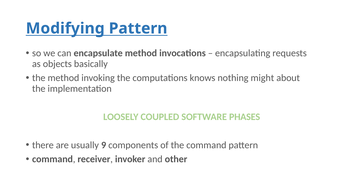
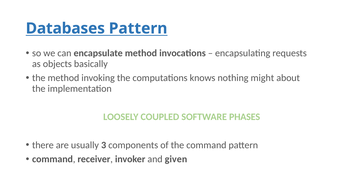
Modifying: Modifying -> Databases (65, 28)
9: 9 -> 3 (104, 145)
other: other -> given (176, 159)
